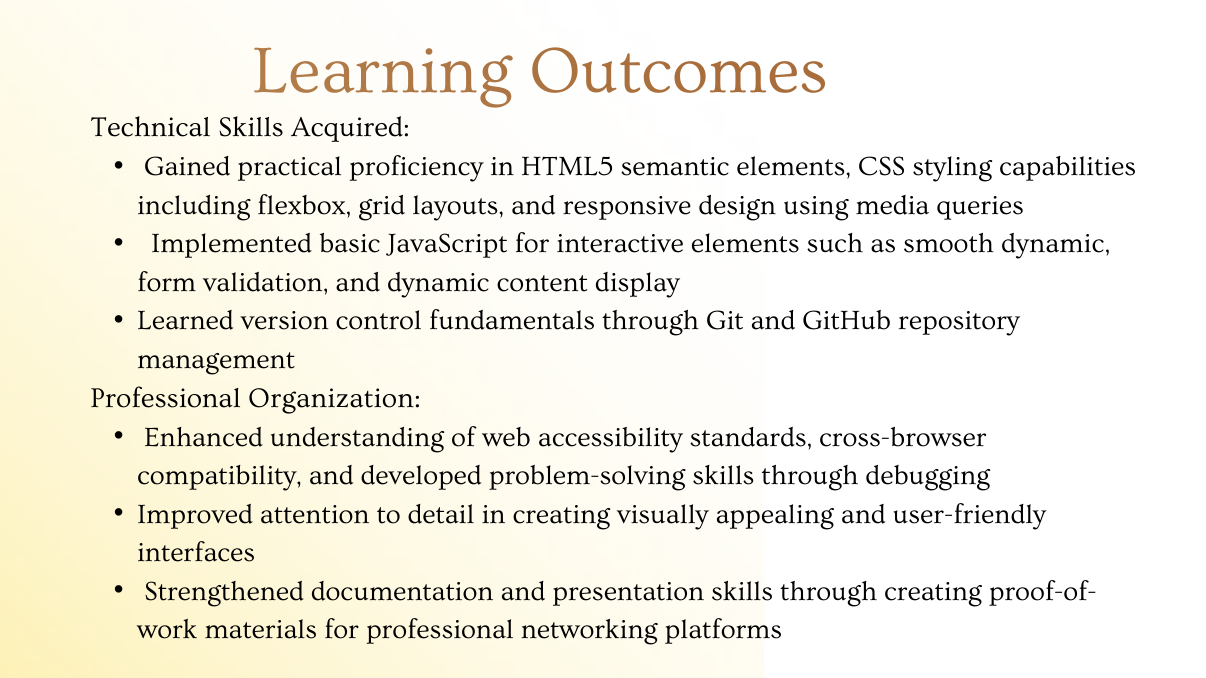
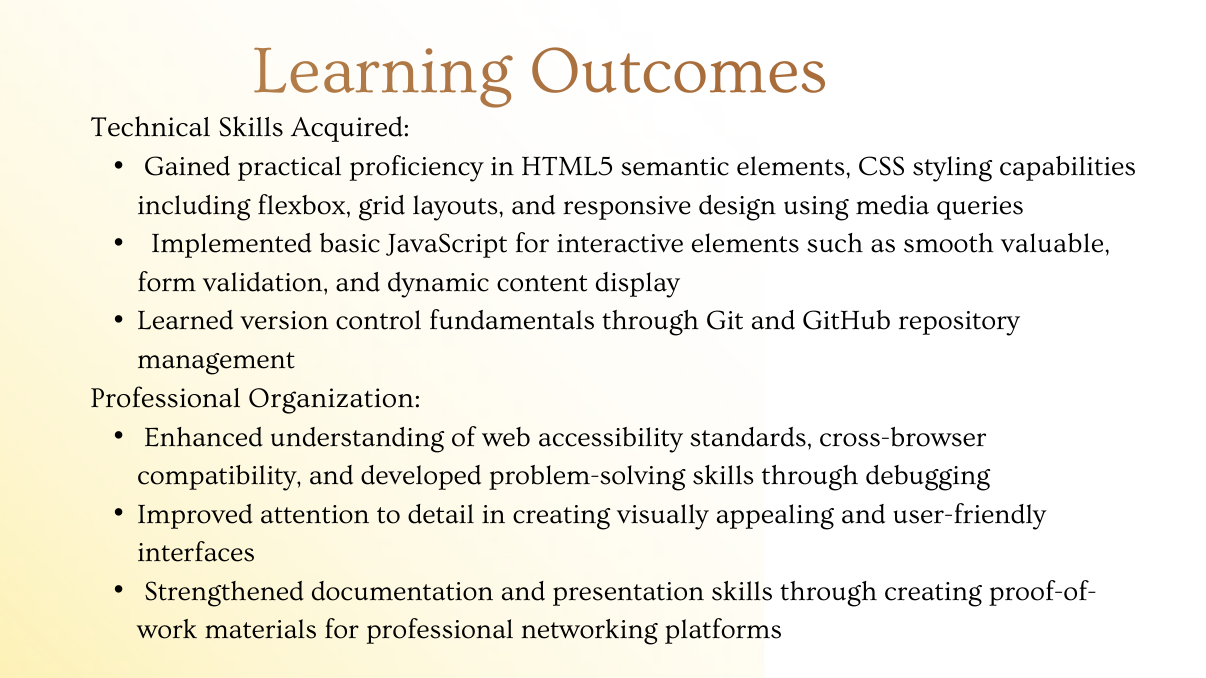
smooth dynamic: dynamic -> valuable (1056, 244)
